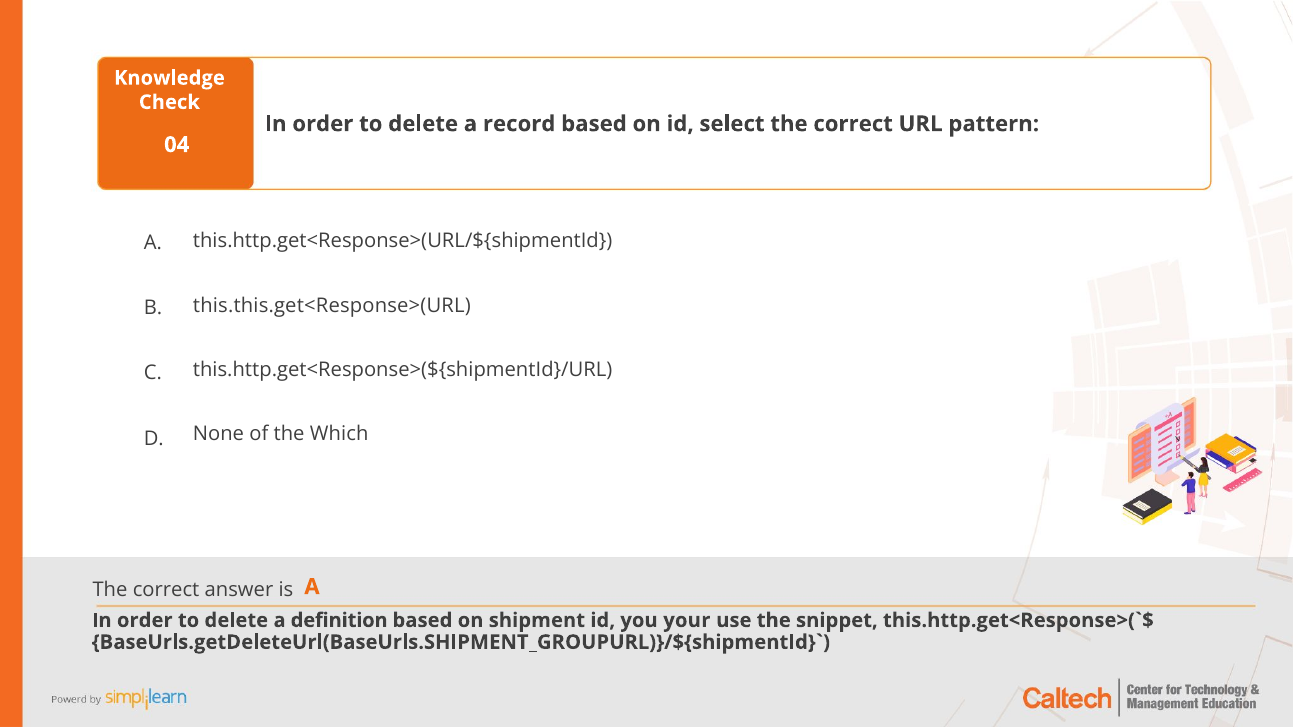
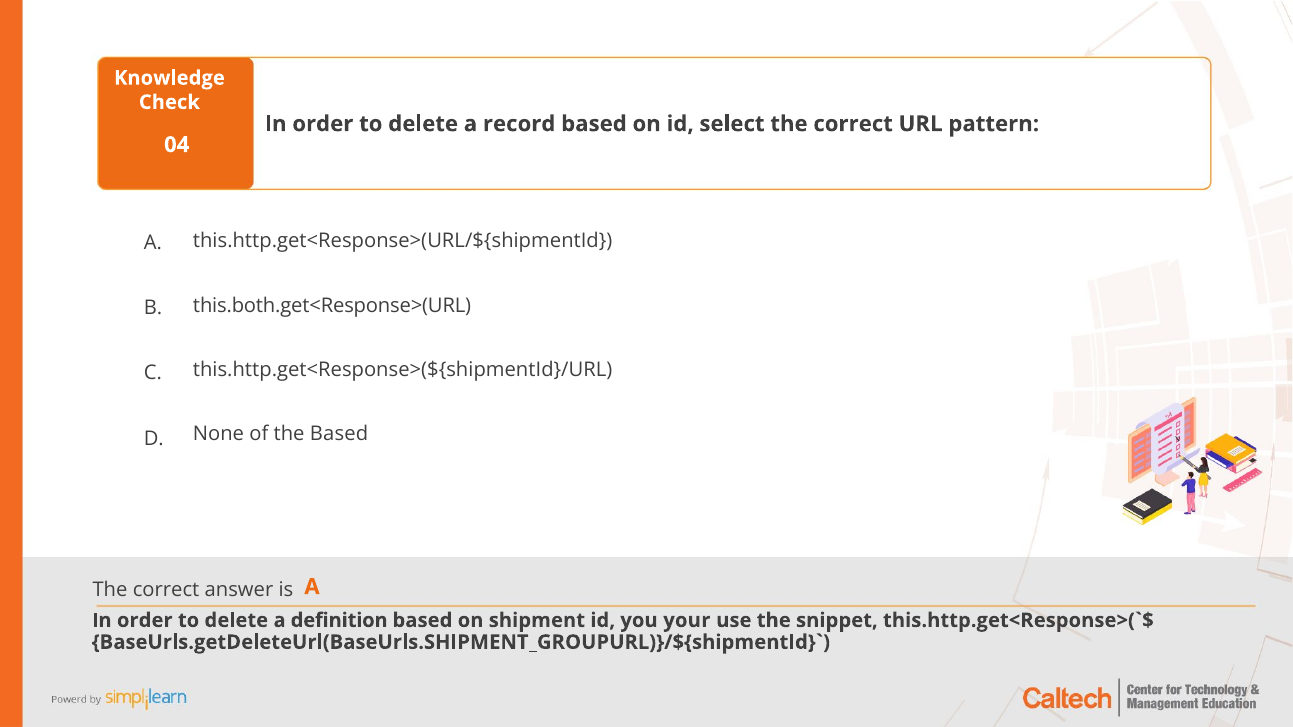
this.this.get<Response>(URL: this.this.get<Response>(URL -> this.both.get<Response>(URL (332, 306)
the Which: Which -> Based (339, 434)
